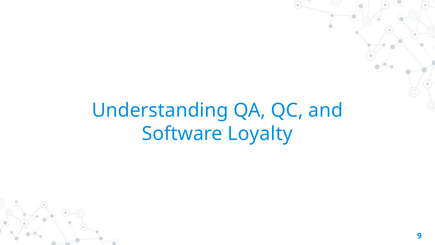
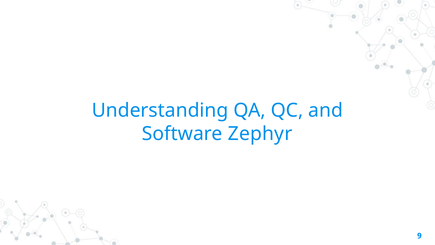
Loyalty: Loyalty -> Zephyr (260, 134)
